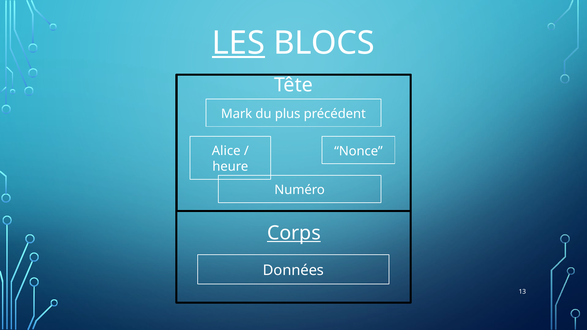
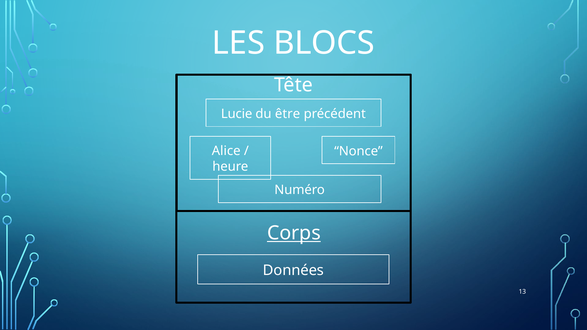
LES underline: present -> none (238, 43)
Mark: Mark -> Lucie (237, 114)
plus: plus -> être (288, 114)
